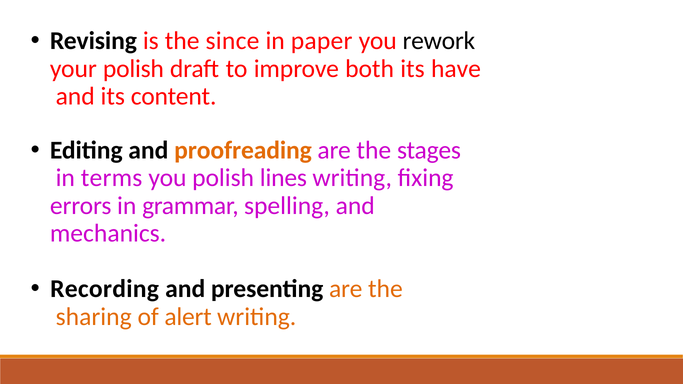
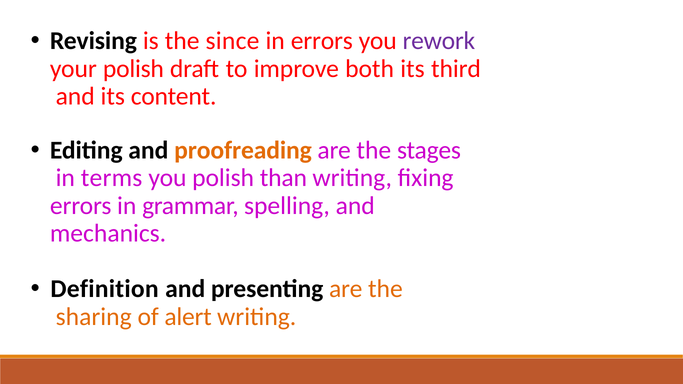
in paper: paper -> errors (322, 41)
rework colour: black -> purple (439, 41)
have: have -> third (456, 69)
lines: lines -> than (283, 178)
Recording: Recording -> Definition (105, 289)
